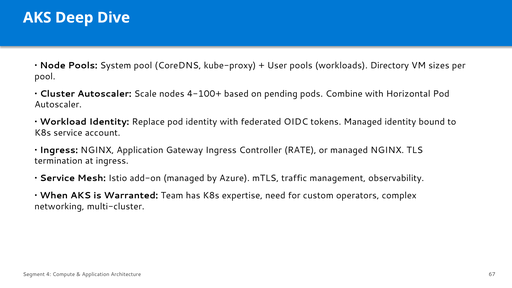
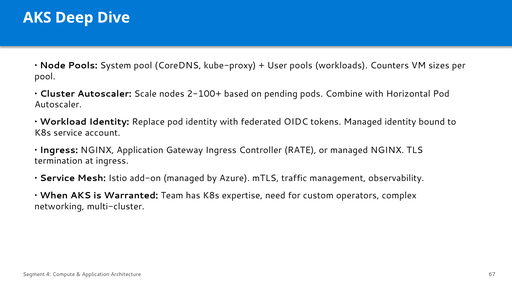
Directory: Directory -> Counters (390, 66)
4-100+: 4-100+ -> 2-100+ (204, 94)
